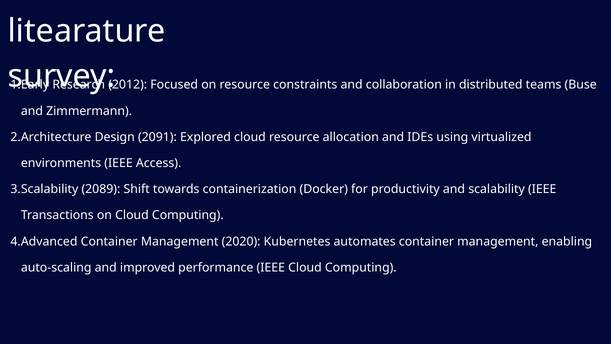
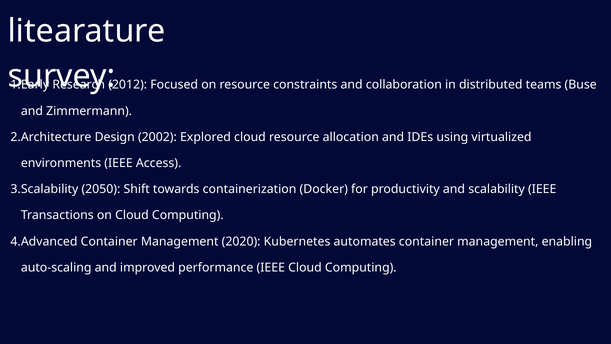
2091: 2091 -> 2002 (157, 137)
2089: 2089 -> 2050 (101, 189)
